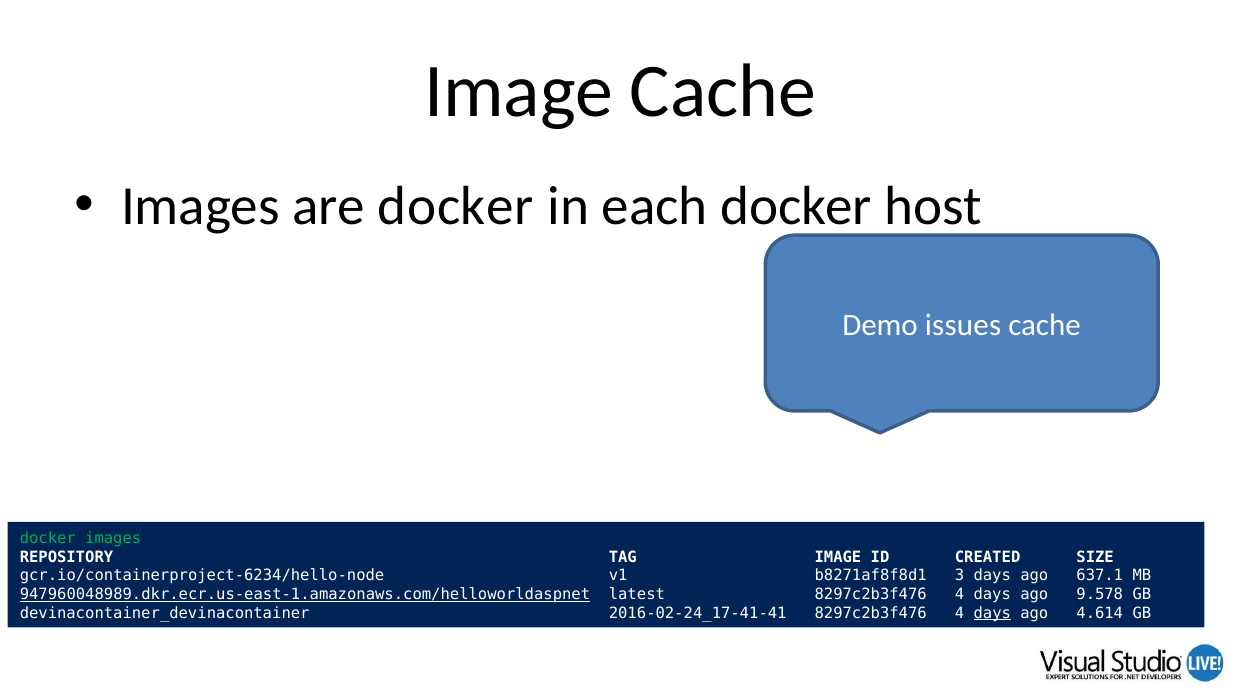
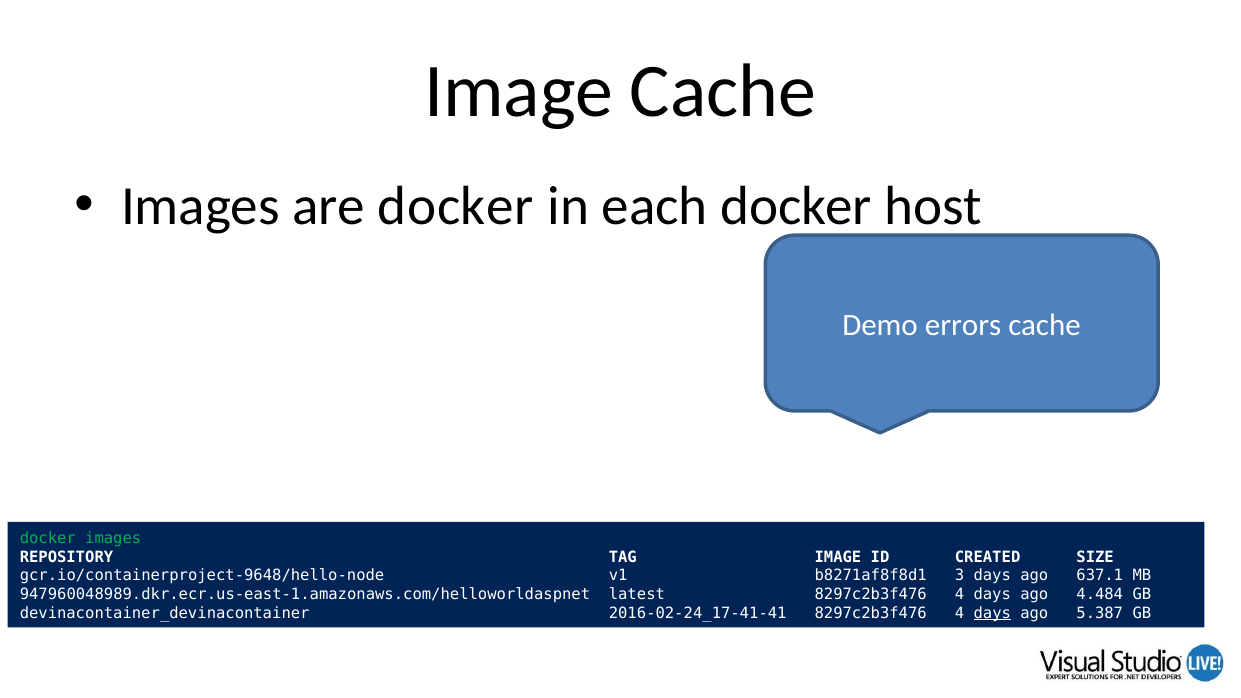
issues: issues -> errors (963, 325)
gcr.io/containerproject-6234/hello-node: gcr.io/containerproject-6234/hello-node -> gcr.io/containerproject-9648/hello-node (202, 576)
947960048989.dkr.ecr.us-east-1.amazonaws.com/helloworldaspnet underline: present -> none (305, 595)
9.578: 9.578 -> 4.484 (1100, 595)
4.614: 4.614 -> 5.387 (1100, 613)
